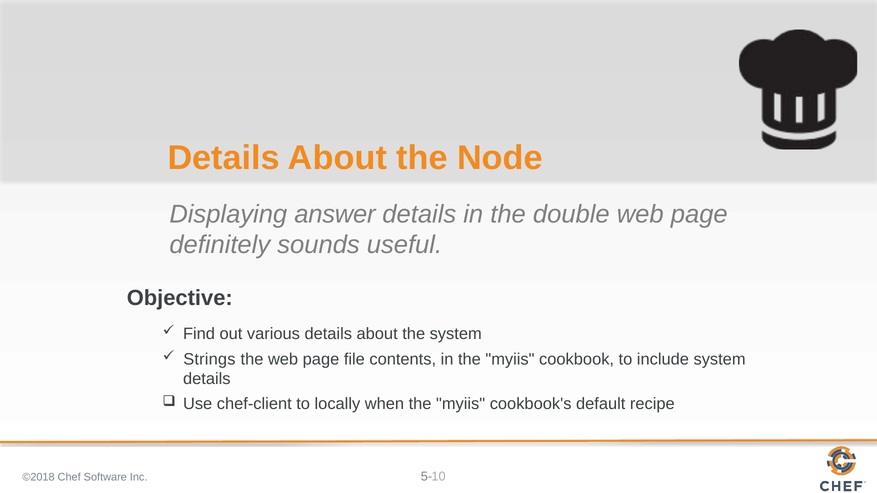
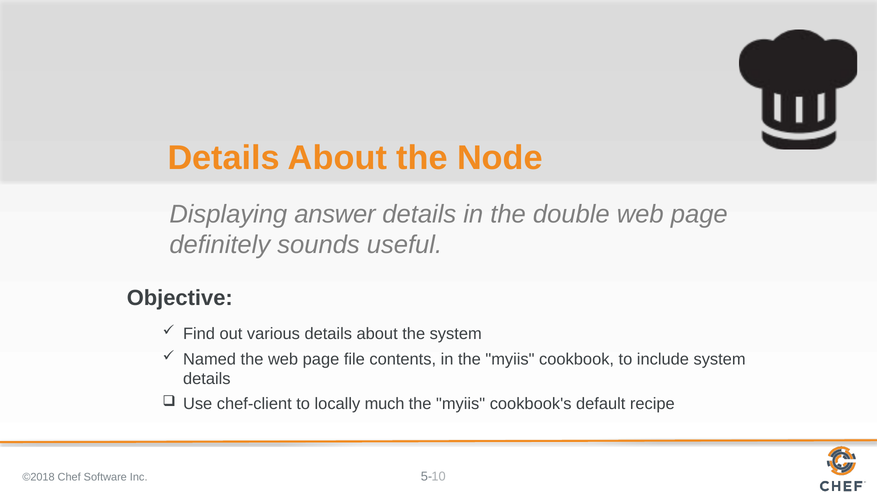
Strings: Strings -> Named (210, 359)
when: when -> much (385, 404)
